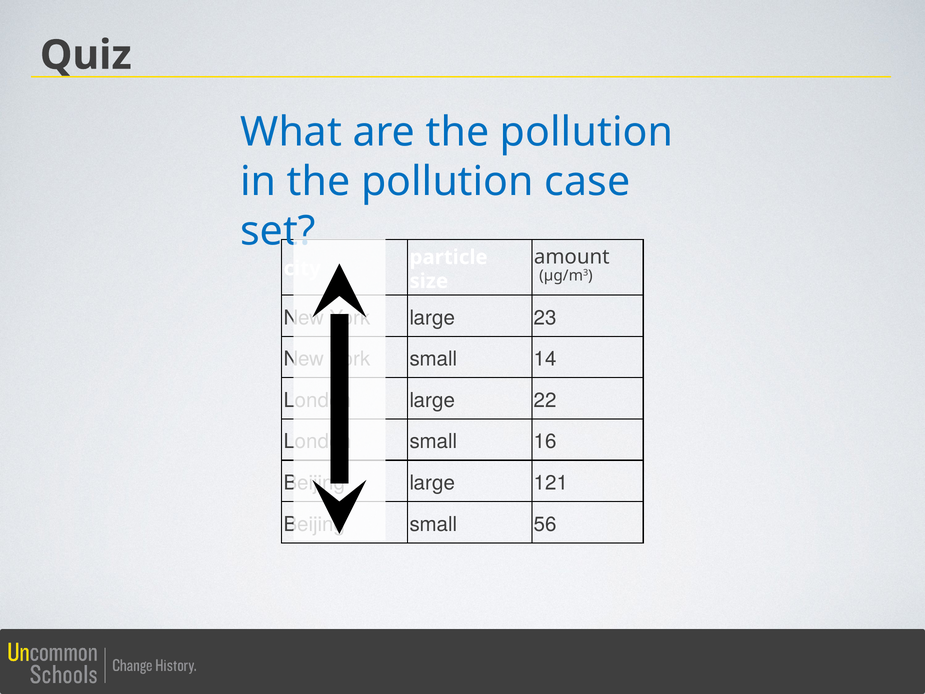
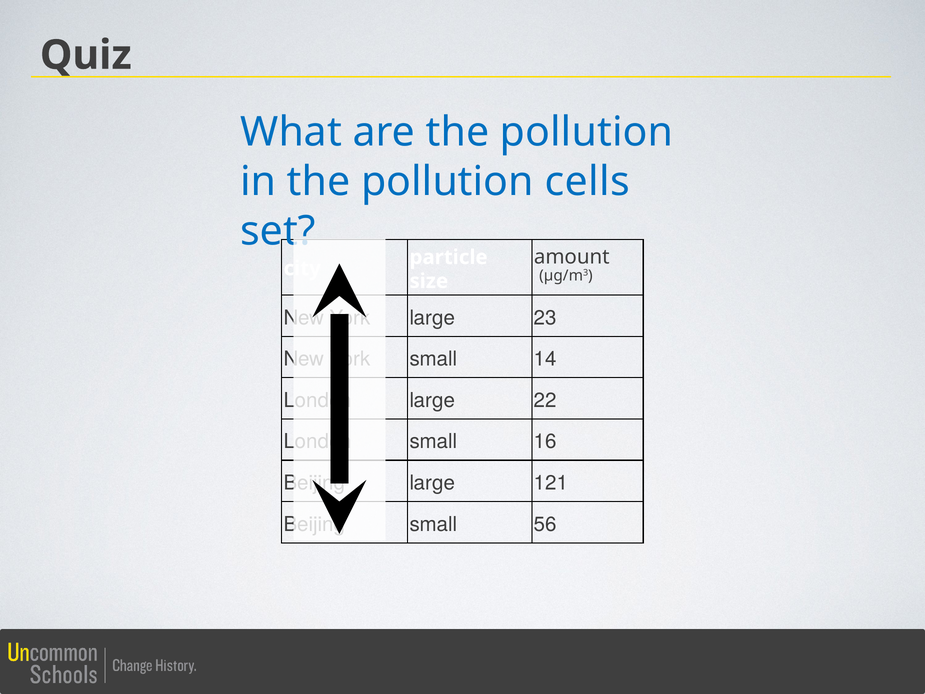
case: case -> cells (587, 182)
